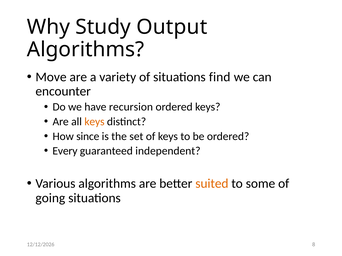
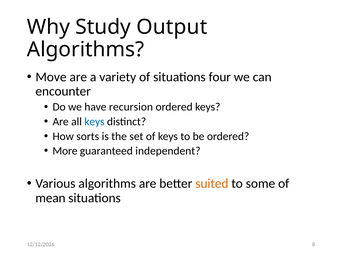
find: find -> four (220, 77)
keys colour: orange -> blue (94, 122)
since: since -> sorts (88, 137)
Every: Every -> More (65, 151)
going: going -> mean (50, 198)
